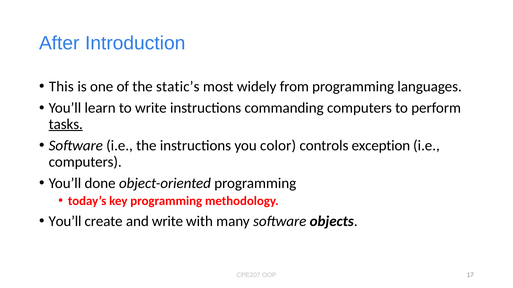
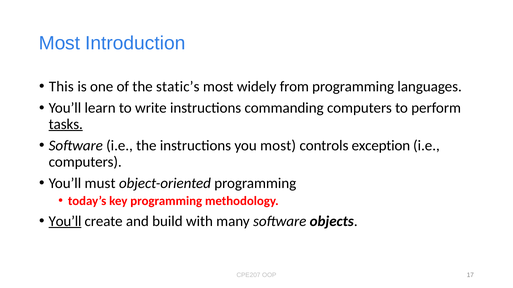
After: After -> Most (60, 43)
you color: color -> most (278, 146)
done: done -> must (100, 184)
You’ll underline: none -> present (65, 222)
and write: write -> build (167, 222)
